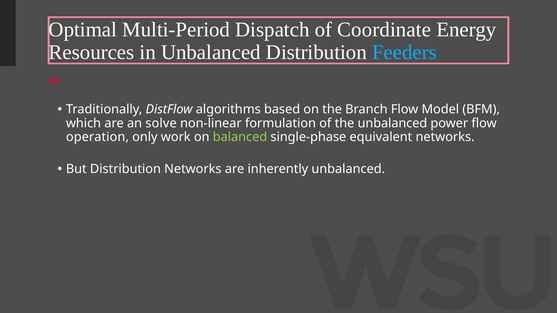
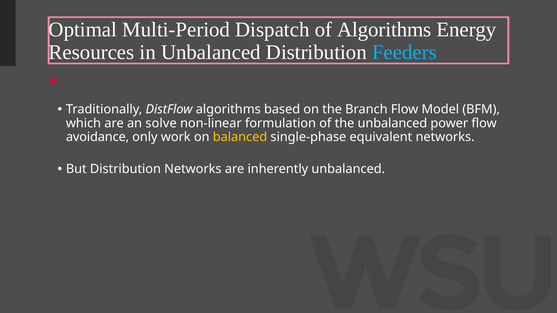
of Coordinate: Coordinate -> Algorithms (384, 30)
operation: operation -> avoidance (98, 137)
balanced colour: light green -> yellow (240, 137)
